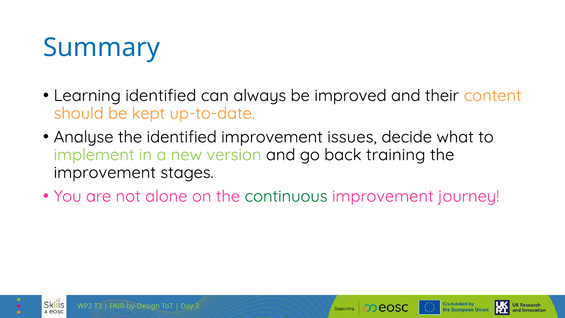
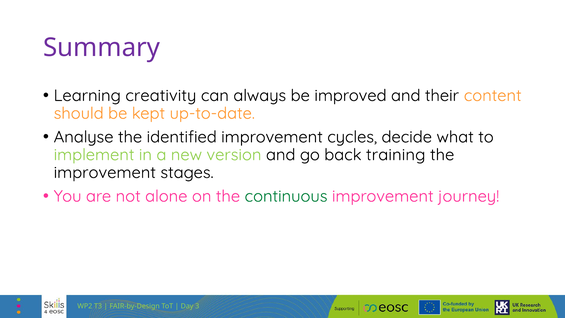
Summary colour: blue -> purple (102, 47)
Learning identified: identified -> creativity (161, 95)
issues: issues -> cycles (352, 137)
